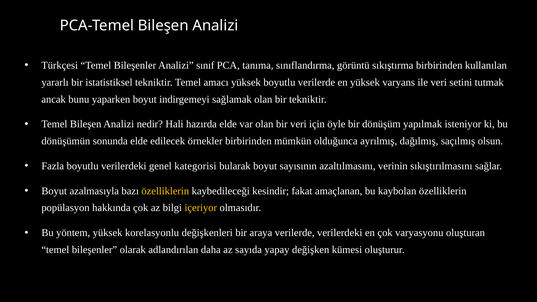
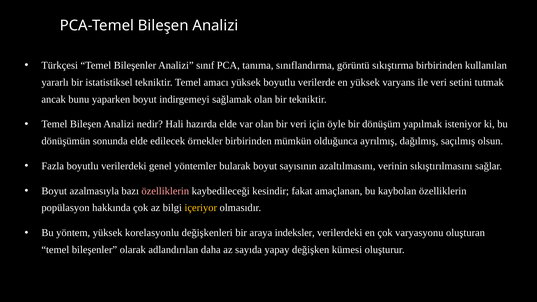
kategorisi: kategorisi -> yöntemler (195, 166)
özelliklerin colour: yellow -> pink (165, 191)
araya verilerde: verilerde -> indeksler (295, 233)
